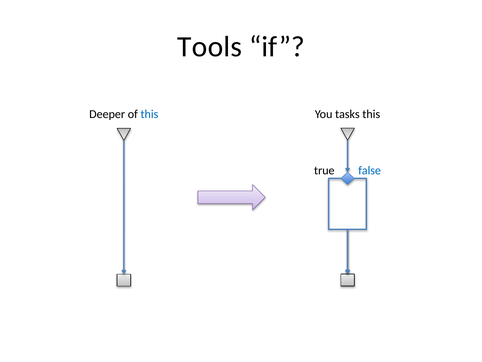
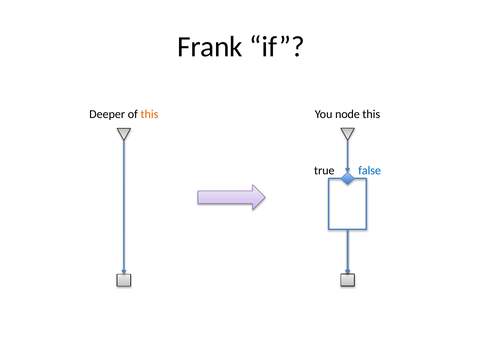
Tools: Tools -> Frank (210, 47)
this colour: blue -> orange (149, 114)
tasks: tasks -> node (347, 114)
